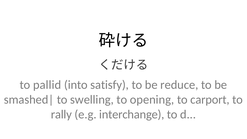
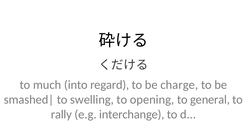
pallid: pallid -> much (47, 85)
satisfy: satisfy -> regard (110, 85)
reduce: reduce -> charge (179, 85)
carport: carport -> general (210, 100)
